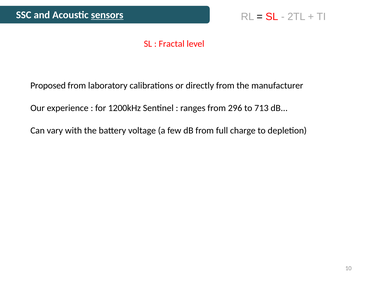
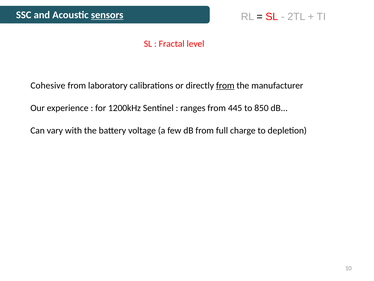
Proposed: Proposed -> Cohesive (48, 85)
from underline: none -> present (225, 85)
296: 296 -> 445 (235, 108)
713: 713 -> 850 (261, 108)
